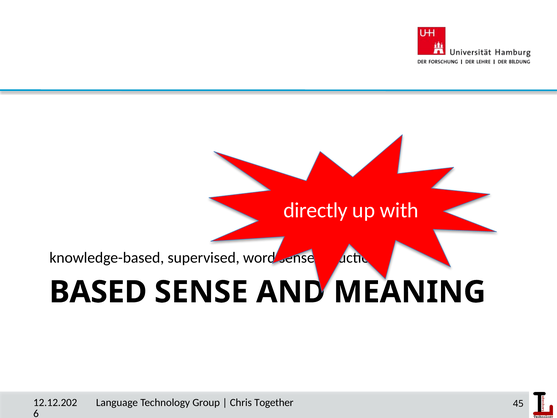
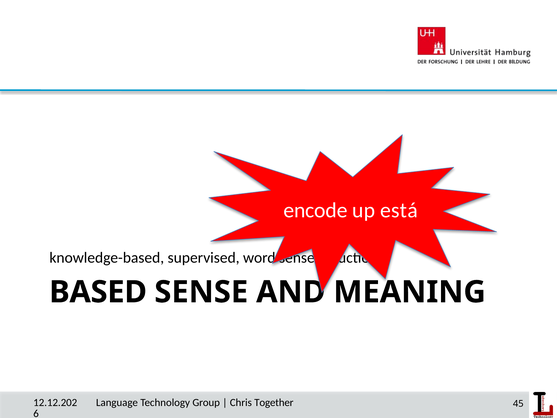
directly: directly -> encode (316, 210)
with: with -> está (399, 210)
